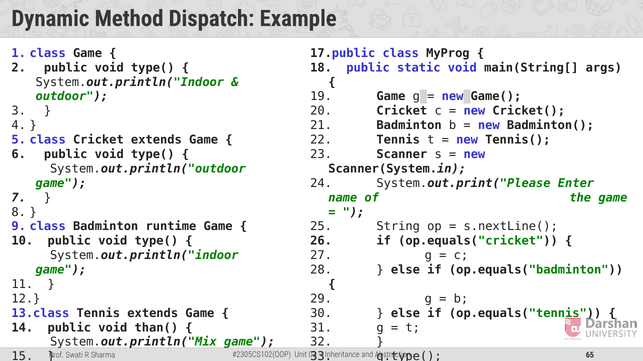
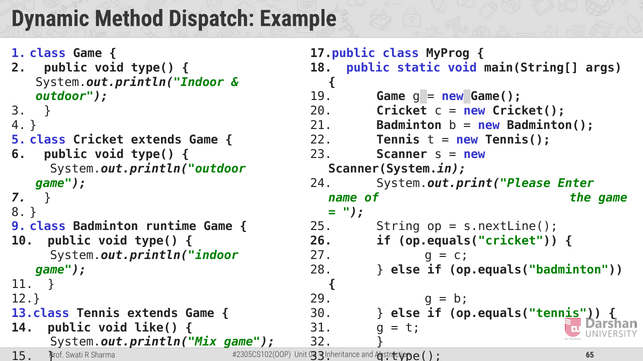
than(: than( -> like( (156, 328)
